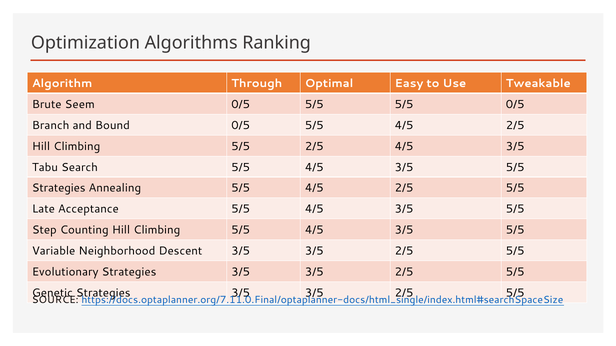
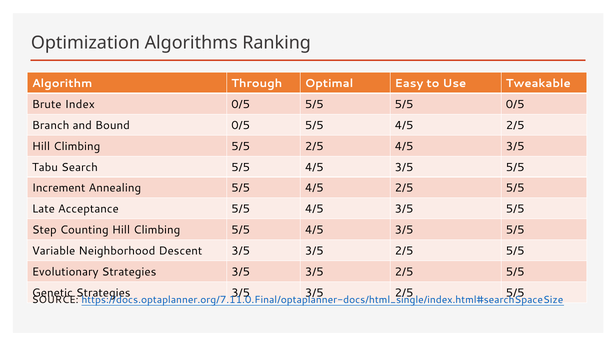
Seem: Seem -> Index (80, 105)
Strategies: Strategies -> Increment (59, 188)
